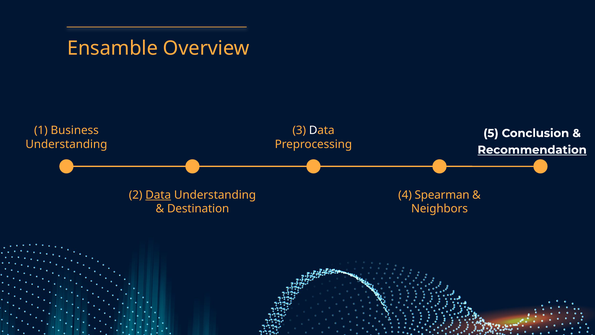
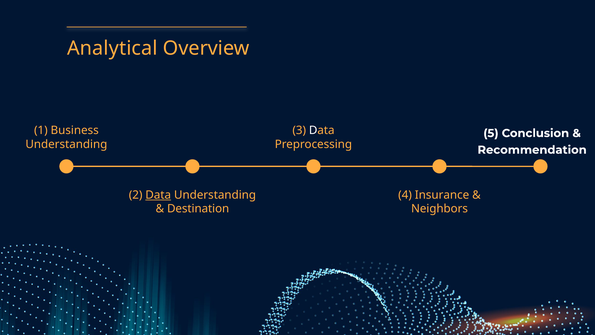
Ensamble: Ensamble -> Analytical (112, 48)
Recommendation underline: present -> none (532, 150)
Spearman: Spearman -> Insurance (442, 195)
